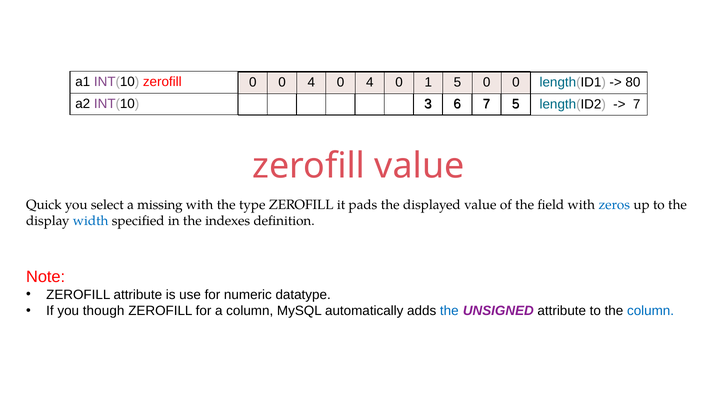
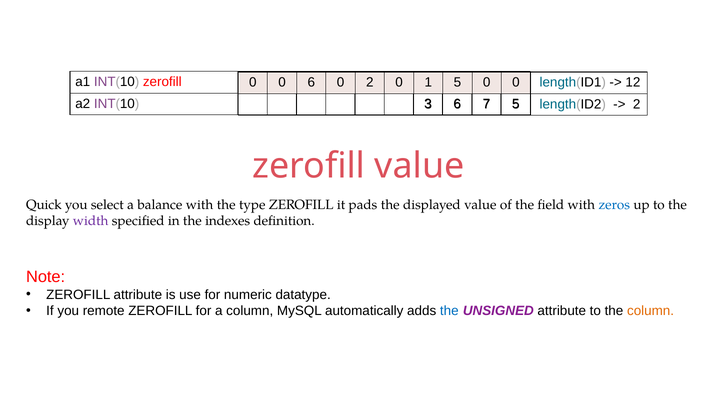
0 0 4: 4 -> 6 (311, 83)
4: 4 -> 2 (370, 83)
80: 80 -> 12 (633, 83)
7: 7 -> 2 (637, 104)
missing: missing -> balance (160, 205)
width colour: blue -> purple (91, 221)
though: though -> remote (104, 311)
column colour: blue -> orange (651, 311)
